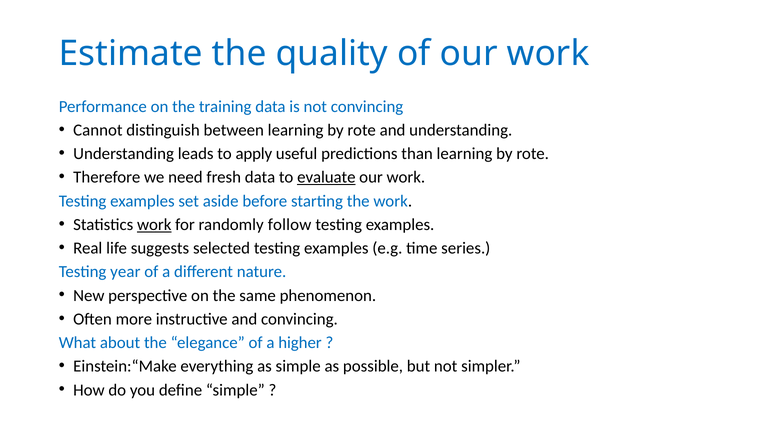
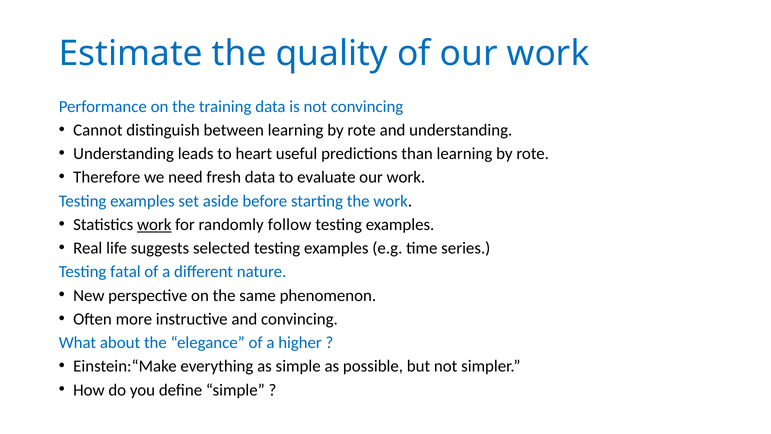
apply: apply -> heart (254, 154)
evaluate underline: present -> none (326, 177)
year: year -> fatal (125, 272)
